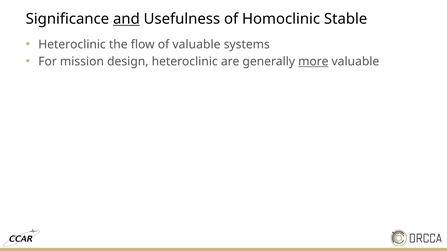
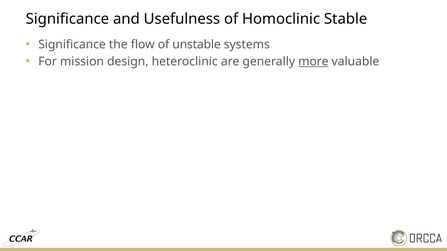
and underline: present -> none (126, 19)
Heteroclinic: Heteroclinic -> Significance (72, 45)
of valuable: valuable -> unstable (197, 45)
